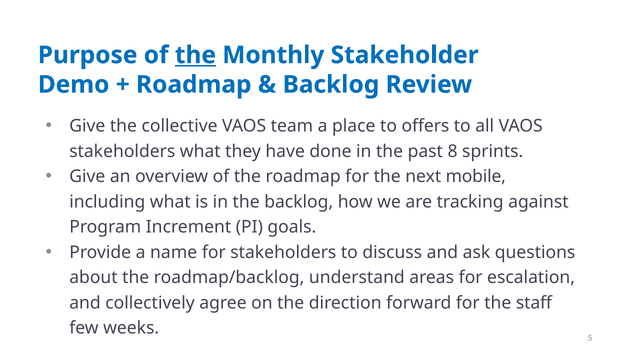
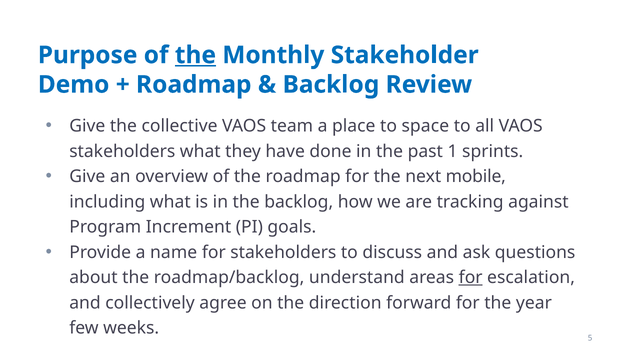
offers: offers -> space (425, 126)
8: 8 -> 1 (453, 151)
for underline: none -> present (471, 277)
staff: staff -> year (534, 302)
